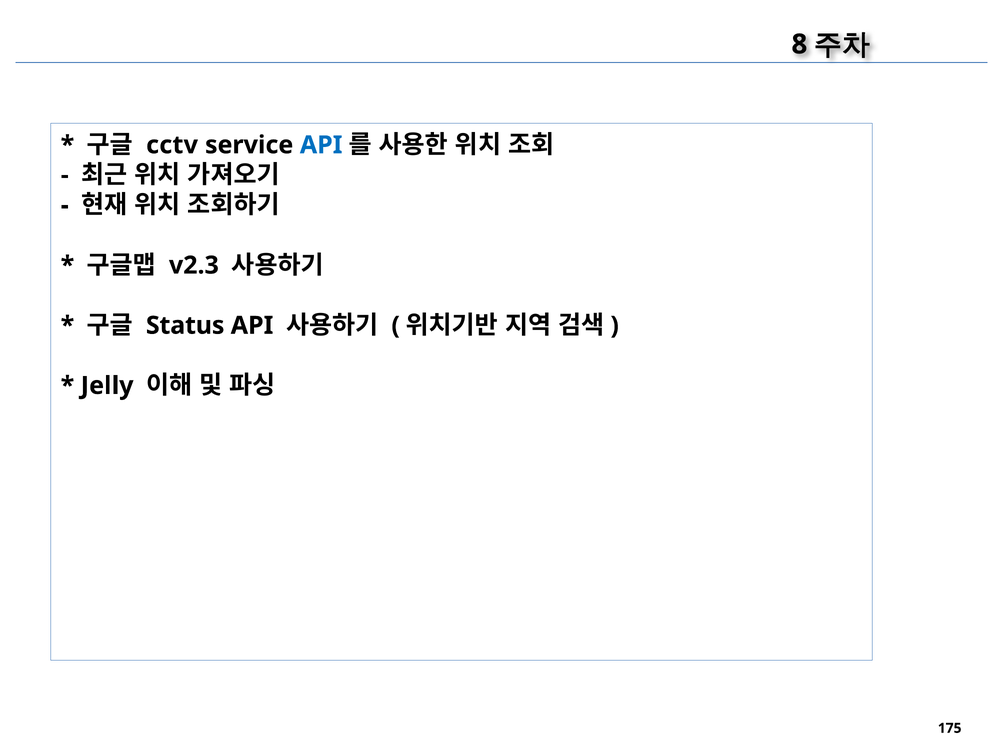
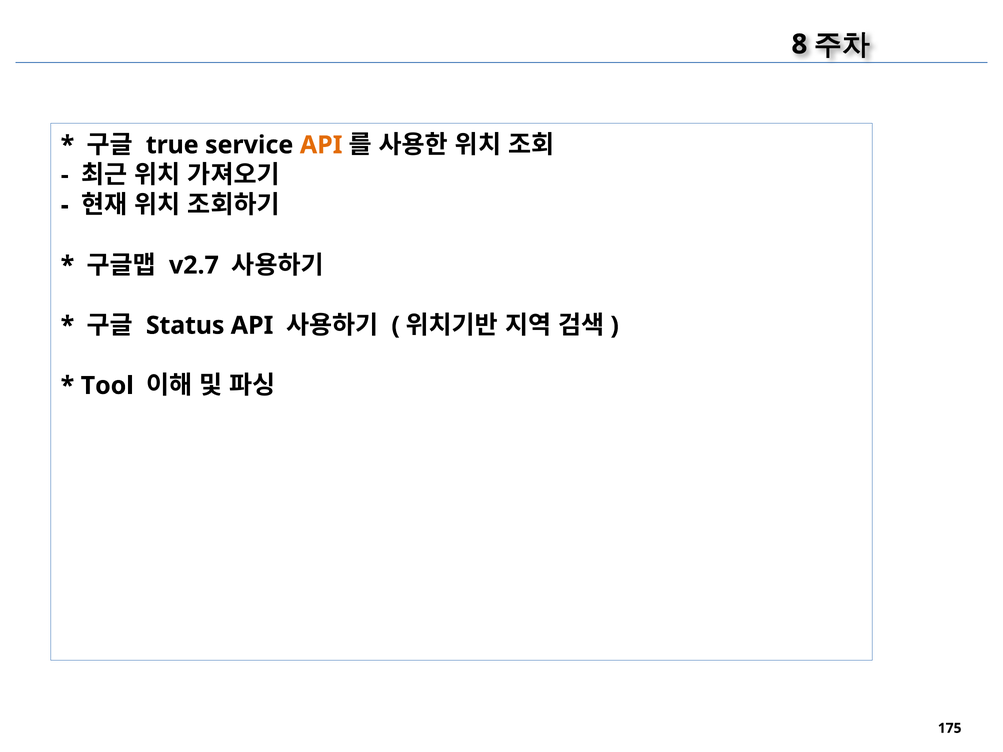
cctv: cctv -> true (172, 145)
API colour: blue -> orange (321, 145)
v2.3: v2.3 -> v2.7 (194, 265)
Jelly: Jelly -> Tool (107, 386)
